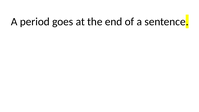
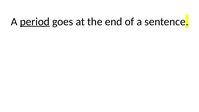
period underline: none -> present (35, 22)
